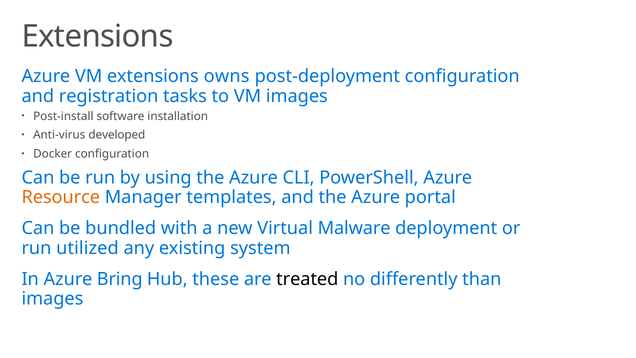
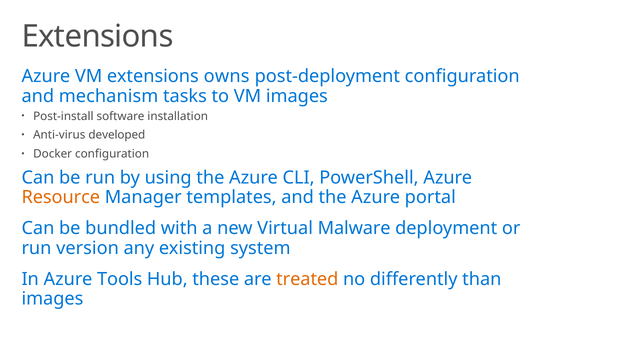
registration: registration -> mechanism (109, 96)
utilized: utilized -> version (88, 248)
Bring: Bring -> Tools (120, 279)
treated colour: black -> orange (307, 279)
